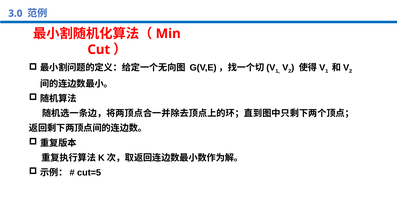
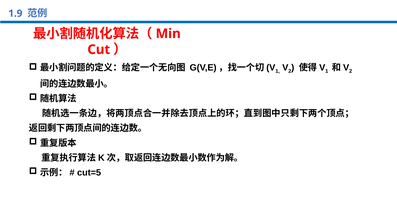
3.0: 3.0 -> 1.9 (15, 13)
